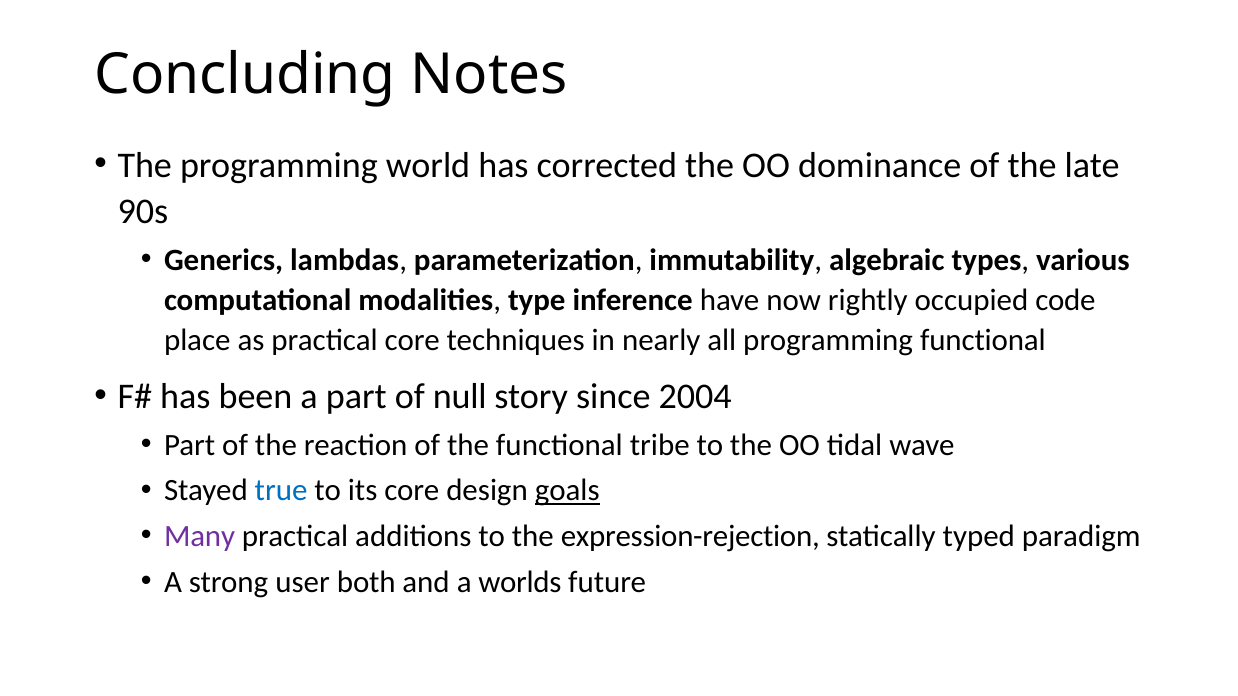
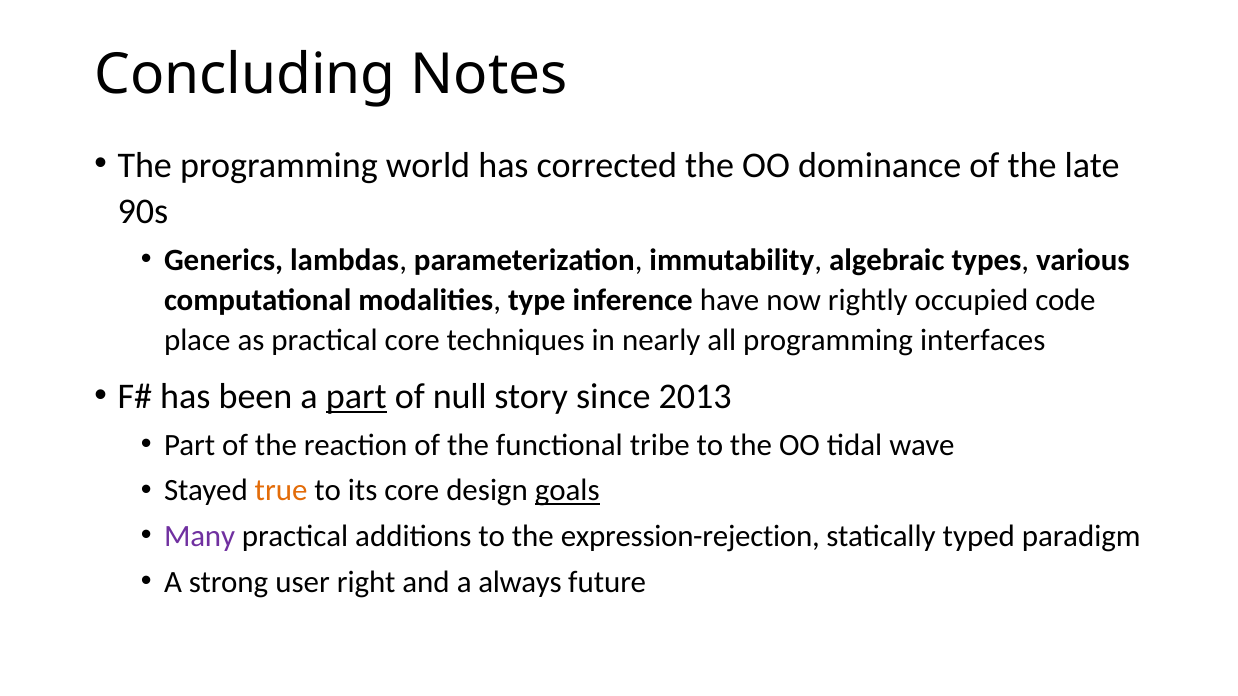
programming functional: functional -> interfaces (983, 341)
part underline: none -> present (356, 396)
2004: 2004 -> 2013 (695, 396)
true colour: blue -> orange (281, 491)
both: both -> right (366, 583)
worlds: worlds -> always (520, 583)
